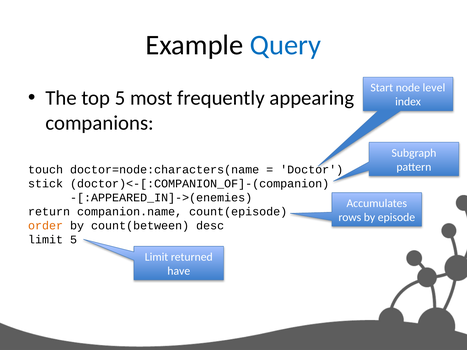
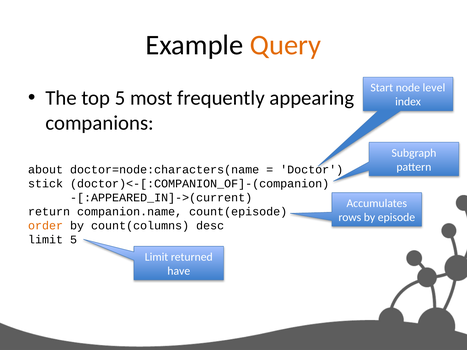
Query colour: blue -> orange (286, 45)
touch: touch -> about (46, 170)
-[:APPEARED_IN]->(enemies: -[:APPEARED_IN]->(enemies -> -[:APPEARED_IN]->(current (161, 198)
count(between: count(between -> count(columns (140, 226)
